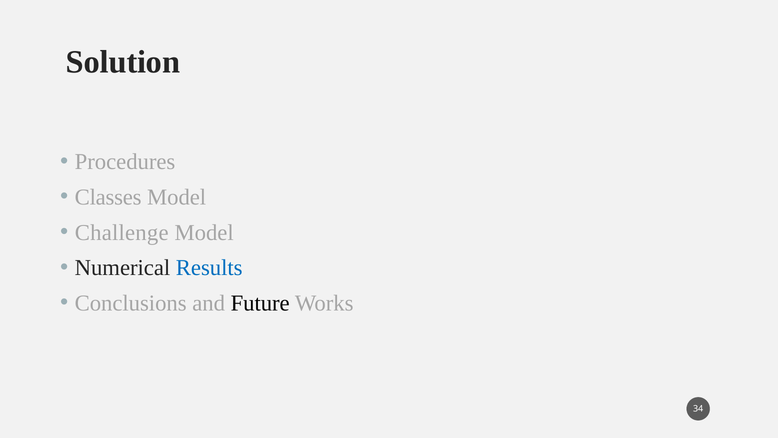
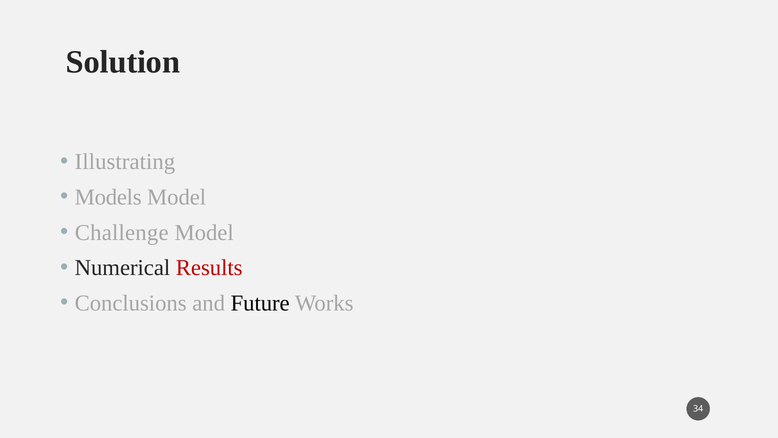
Procedures: Procedures -> Illustrating (125, 162)
Classes: Classes -> Models (108, 197)
Results colour: blue -> red (209, 268)
